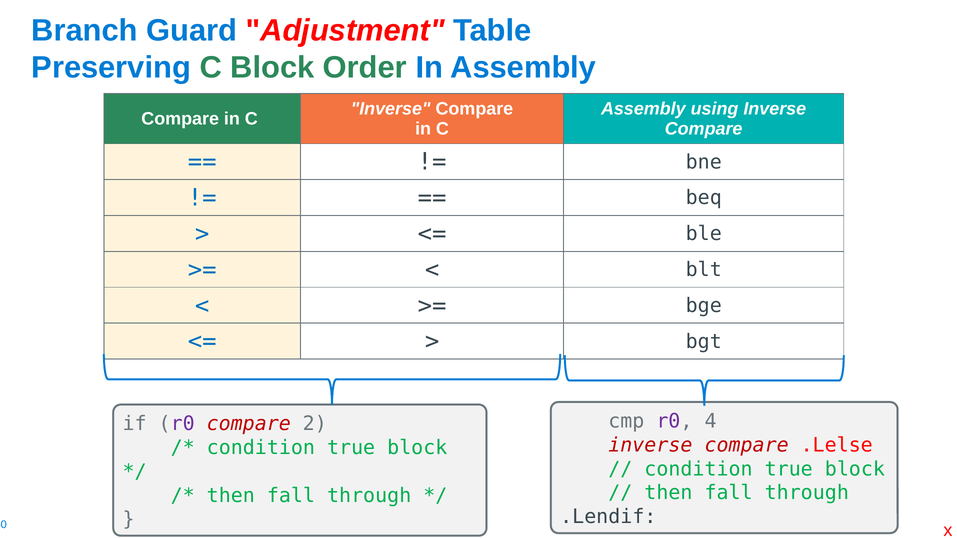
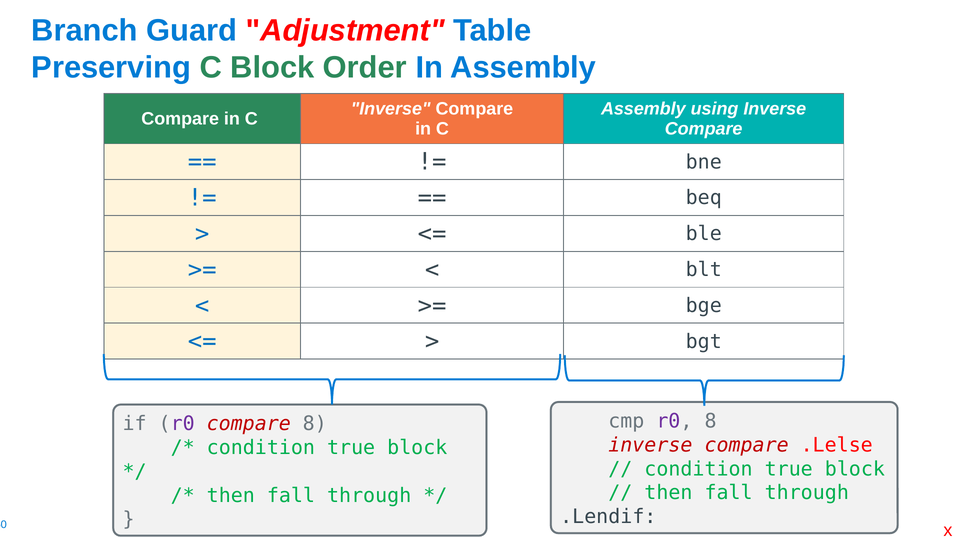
r0 4: 4 -> 8 (711, 421)
compare 2: 2 -> 8 (315, 424)
